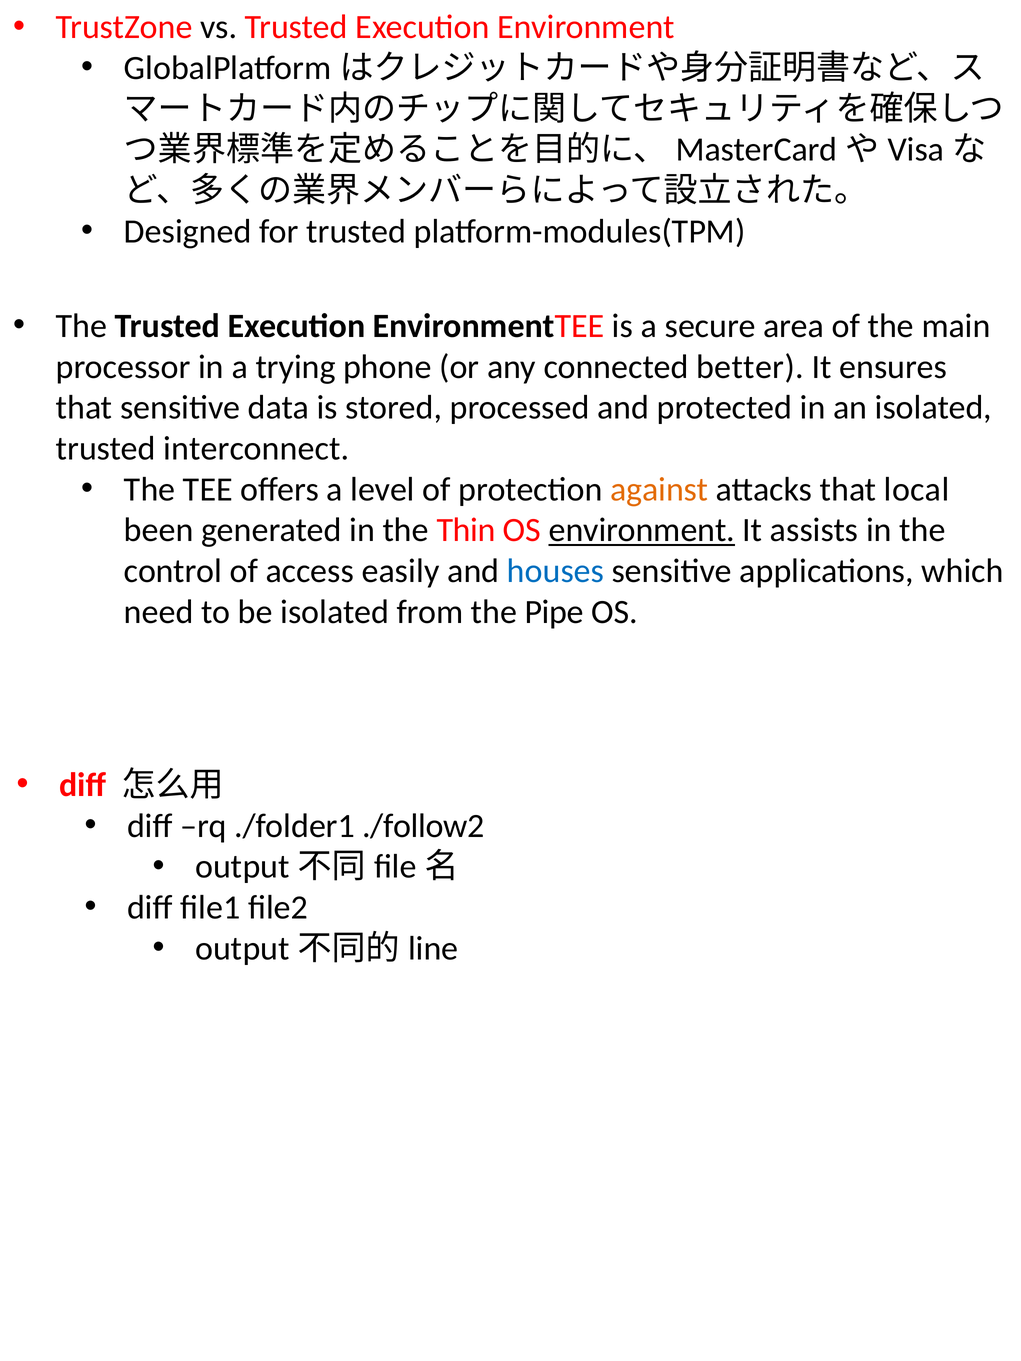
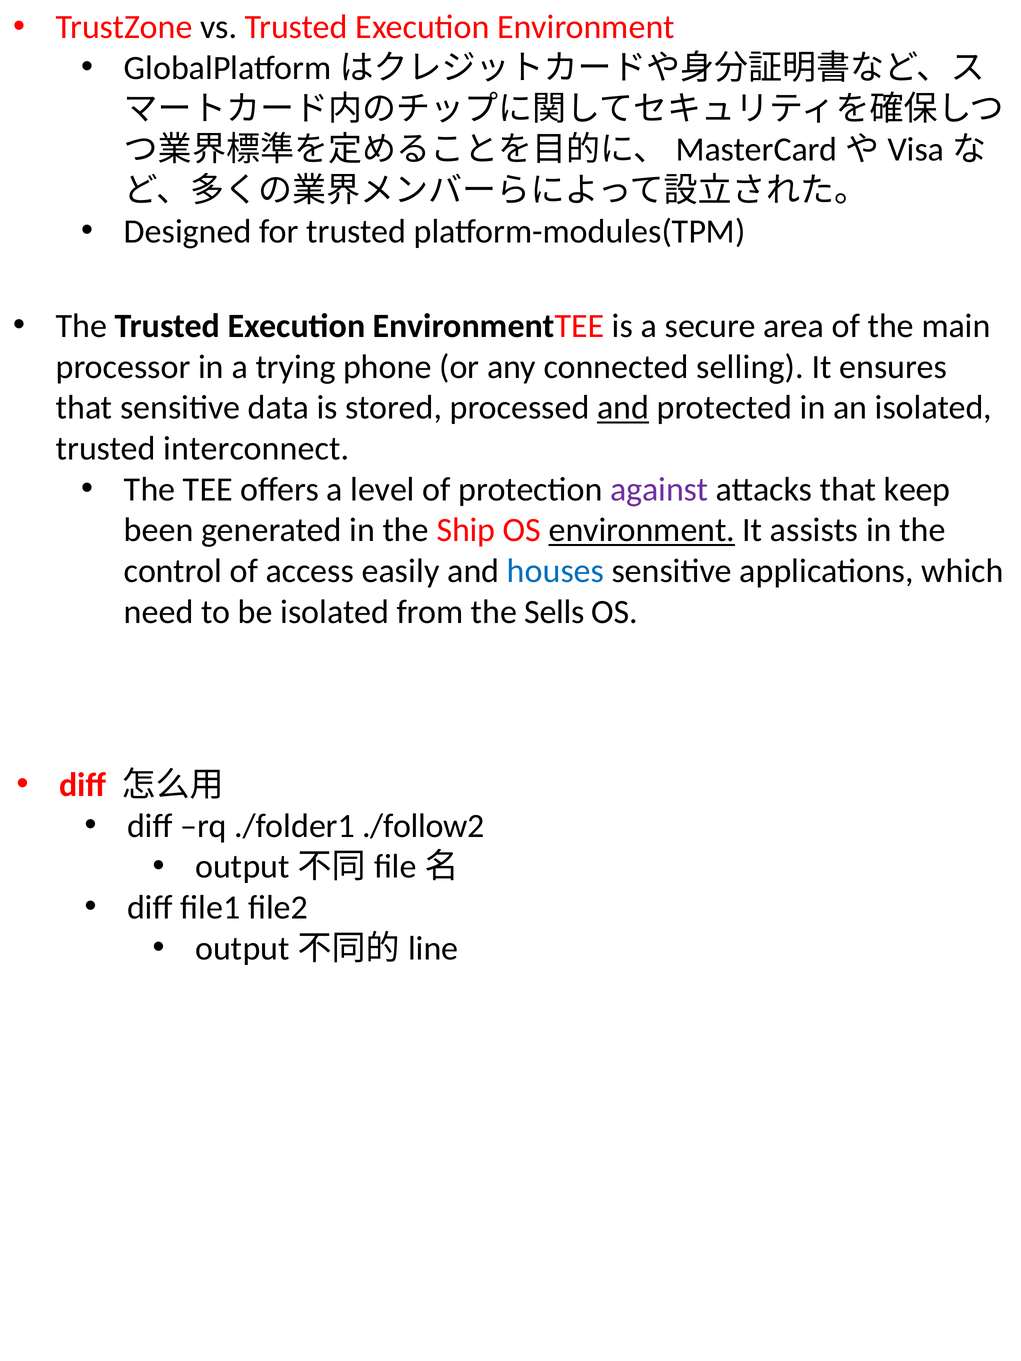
better: better -> selling (750, 367)
and underline: none -> present (623, 408)
against colour: orange -> purple (659, 489)
local: local -> keep (917, 489)
Thin: Thin -> Ship (466, 530)
Pipe: Pipe -> Sells (554, 612)
